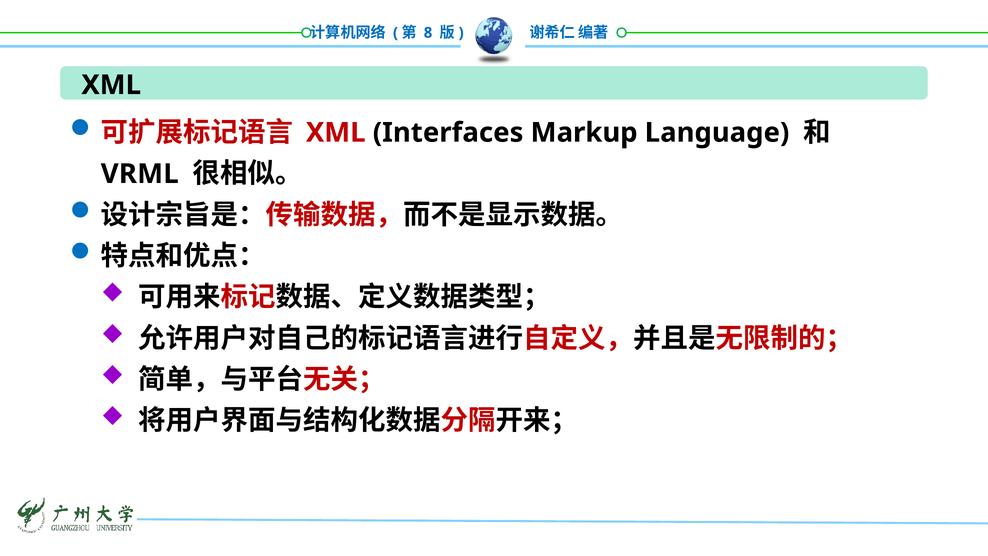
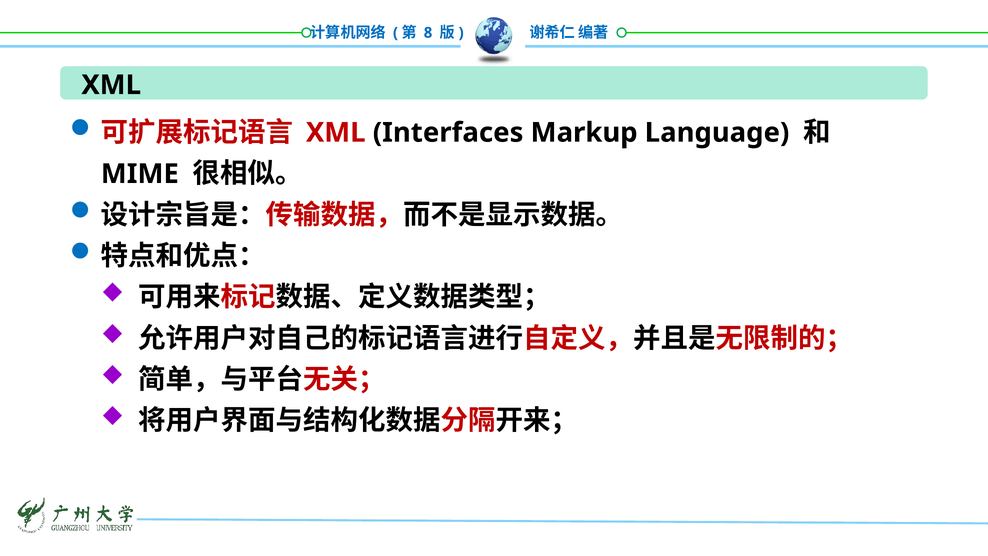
VRML: VRML -> MIME (140, 174)
